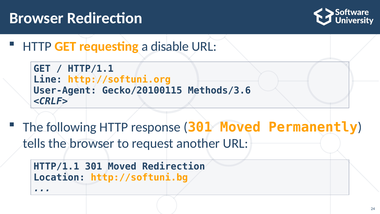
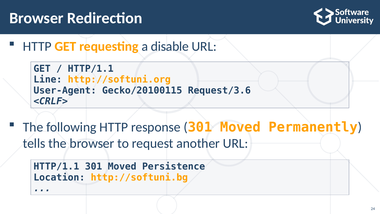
Methods/3.6: Methods/3.6 -> Request/3.6 (219, 90)
Moved Redirection: Redirection -> Persistence (174, 166)
